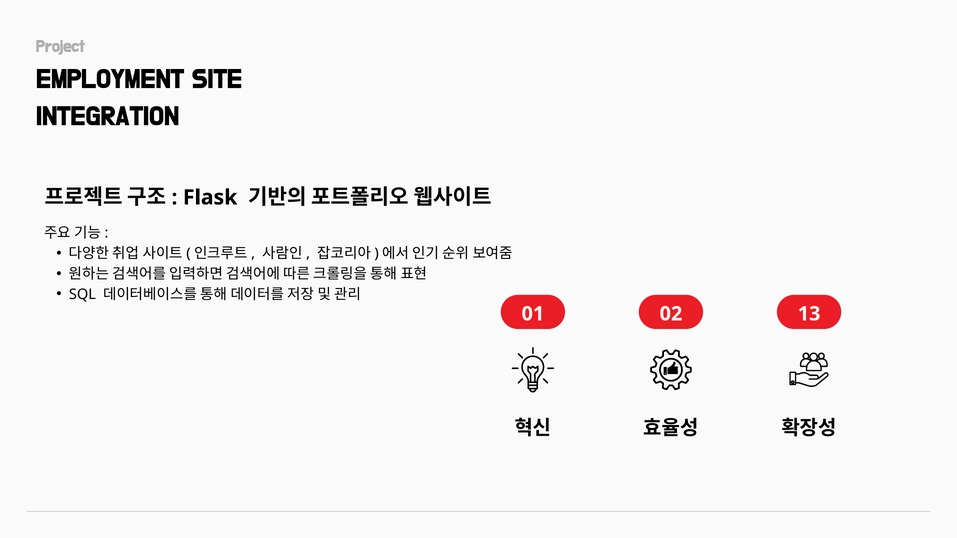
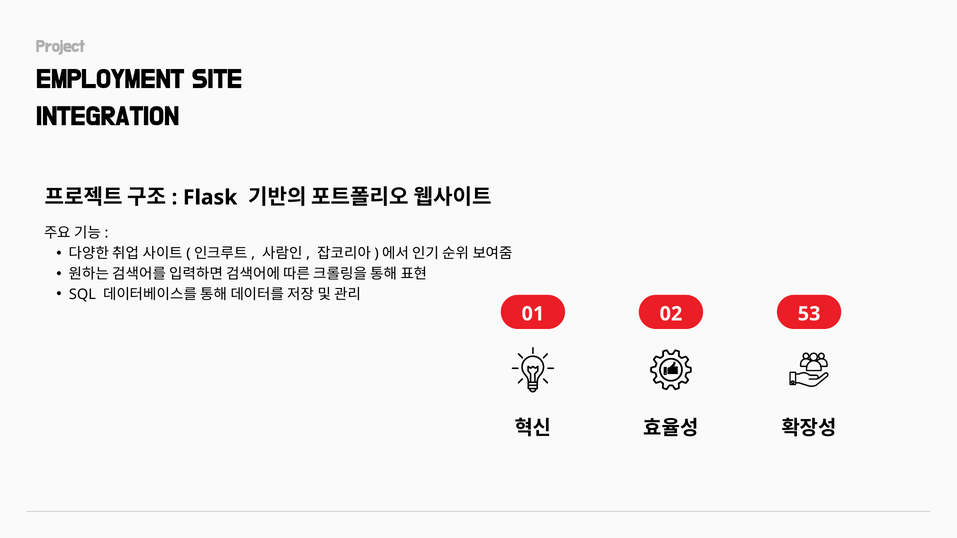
13: 13 -> 53 (809, 314)
